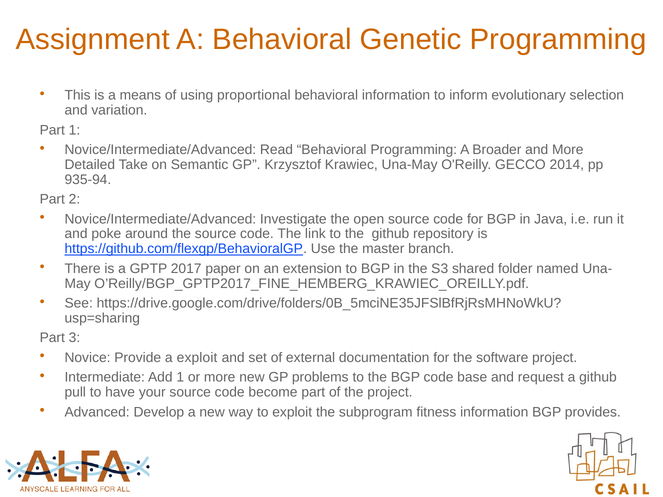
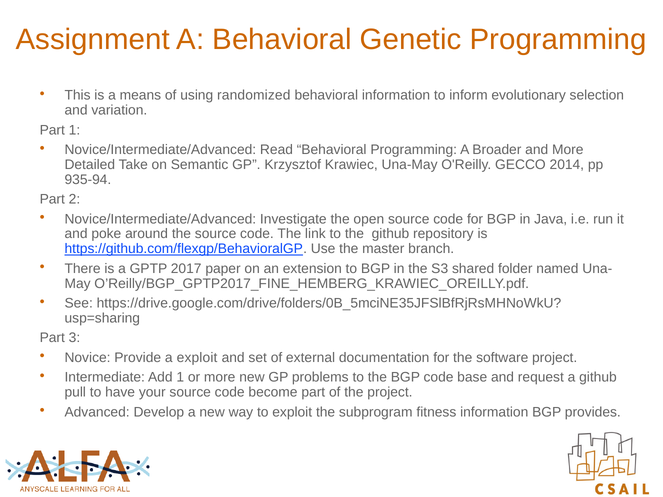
proportional: proportional -> randomized (254, 95)
